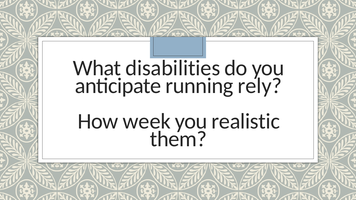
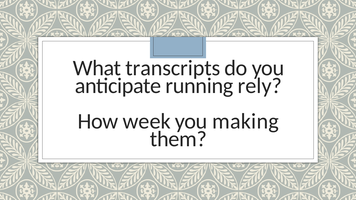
disabilities: disabilities -> transcripts (173, 68)
realistic: realistic -> making (245, 121)
